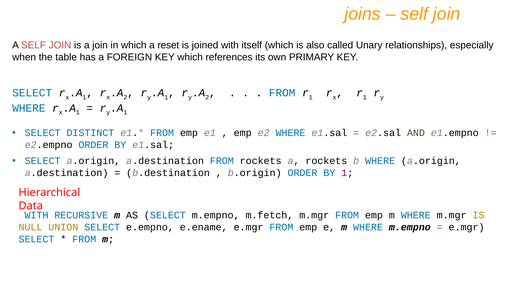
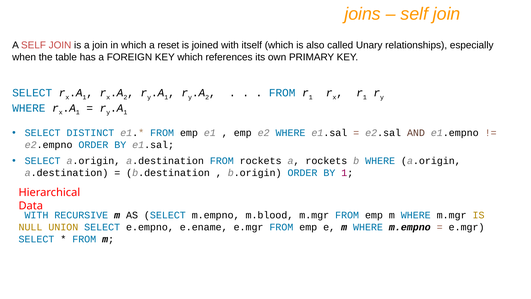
m.fetch: m.fetch -> m.blood (269, 215)
